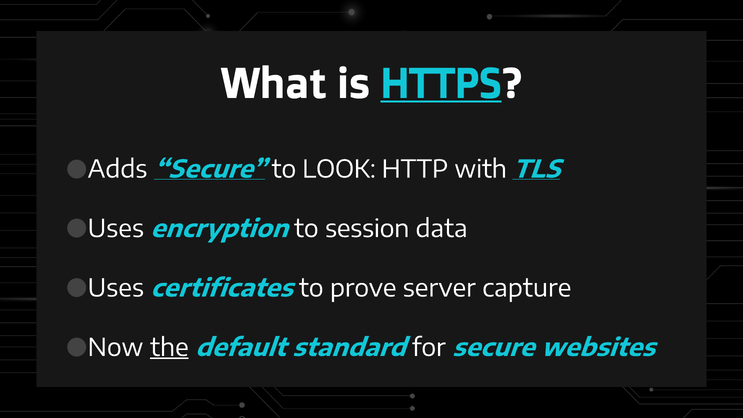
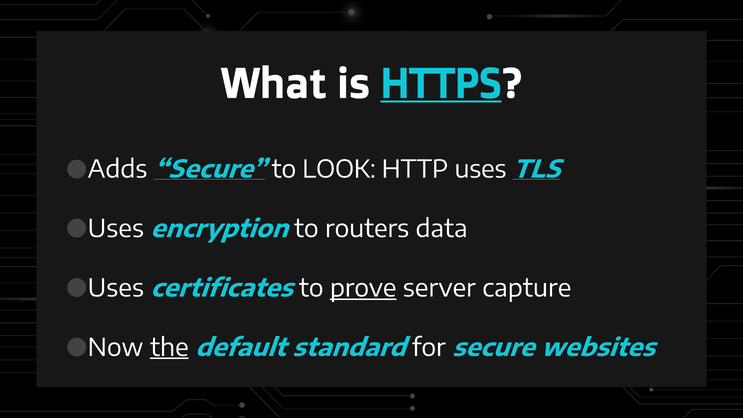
with: with -> uses (481, 169)
session: session -> routers (367, 229)
prove underline: none -> present (363, 288)
